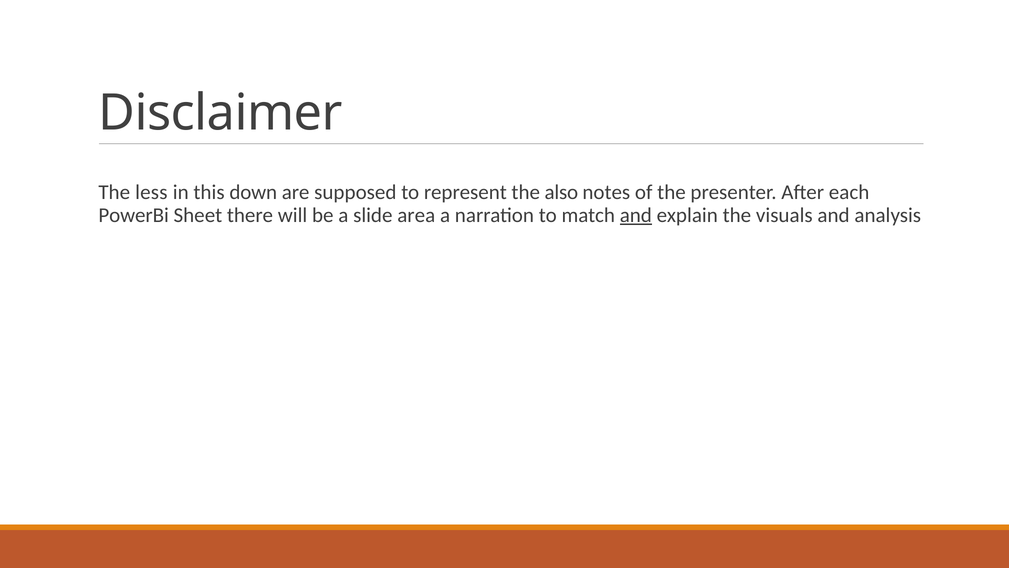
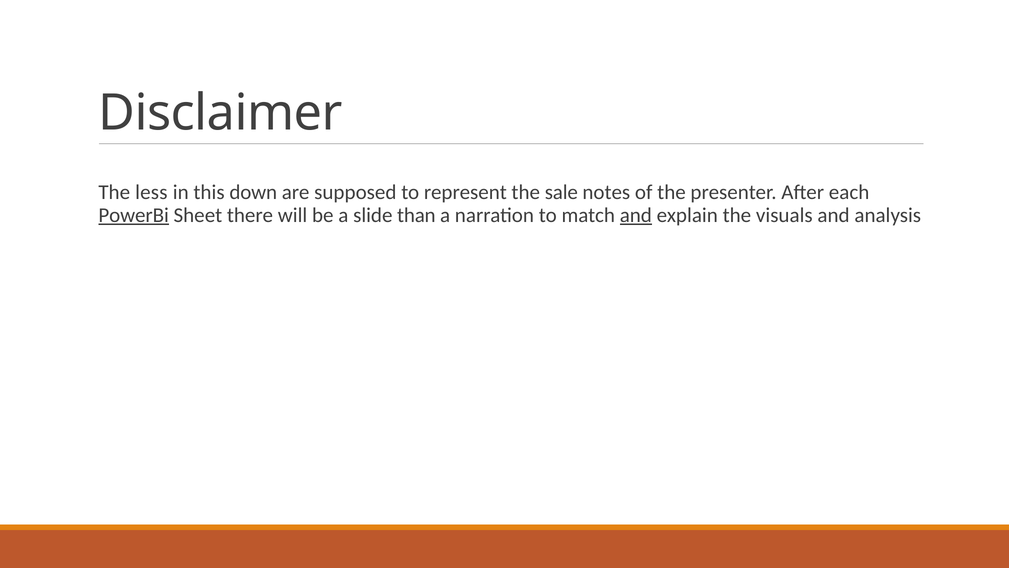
also: also -> sale (561, 192)
PowerBi underline: none -> present (134, 215)
area: area -> than (416, 215)
